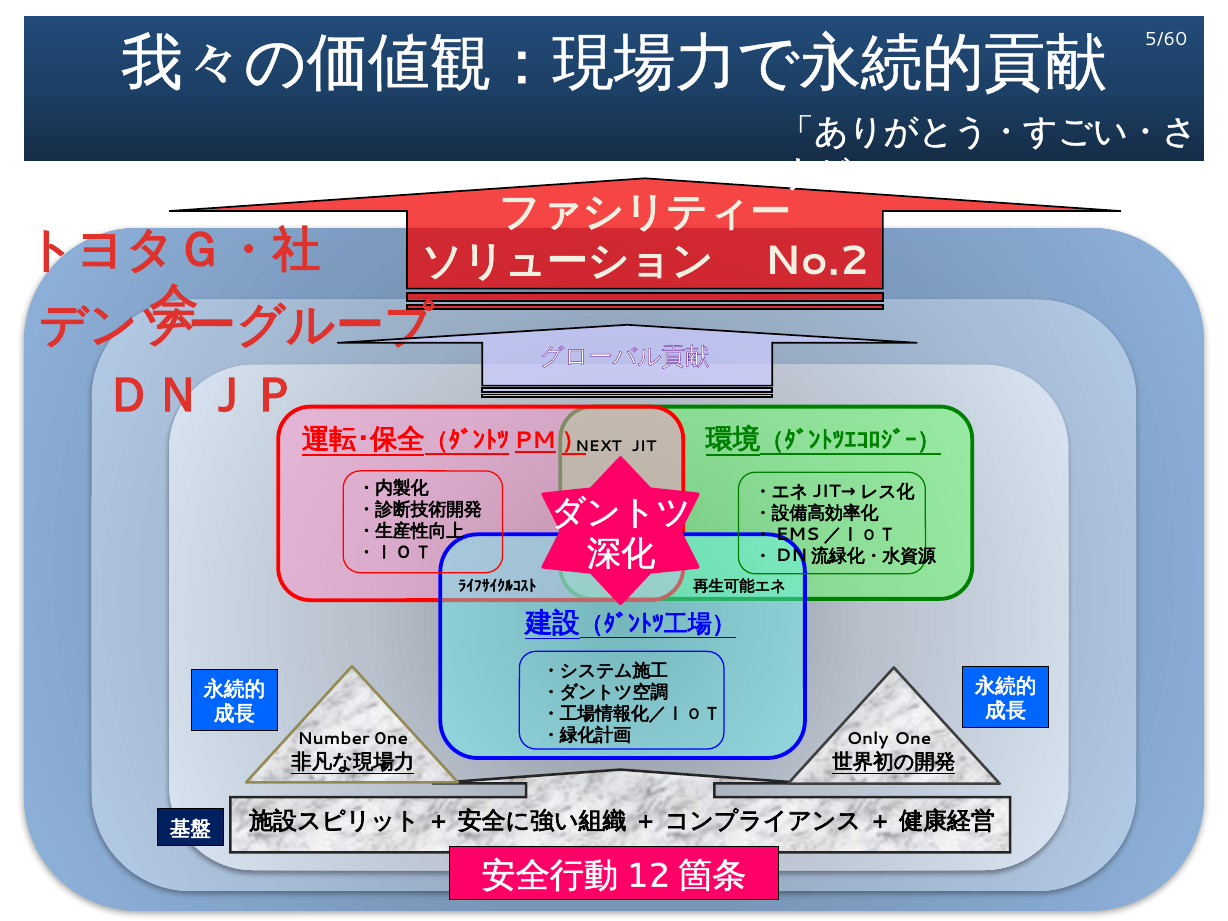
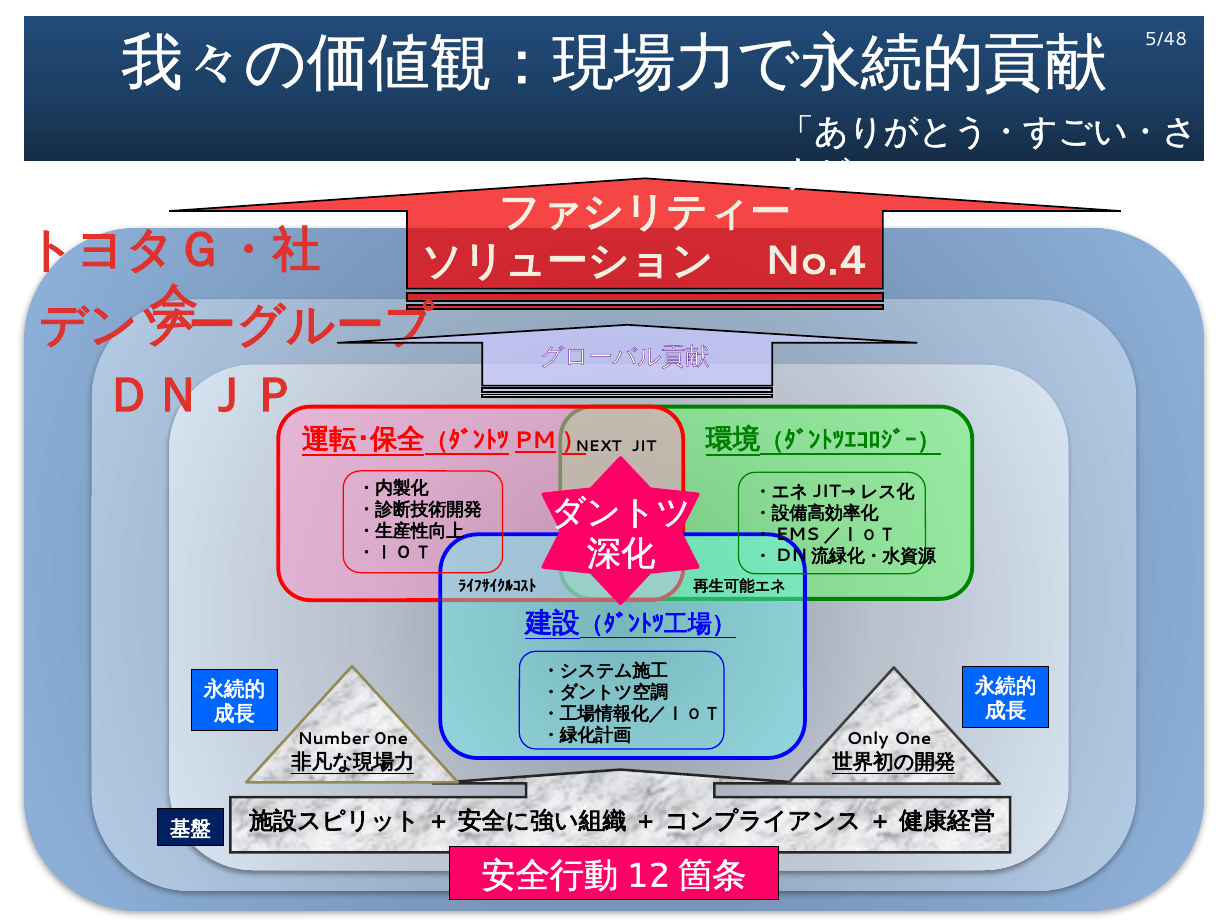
5/60: 5/60 -> 5/48 (1166, 39)
No.2: No.2 -> No.4 (817, 261)
